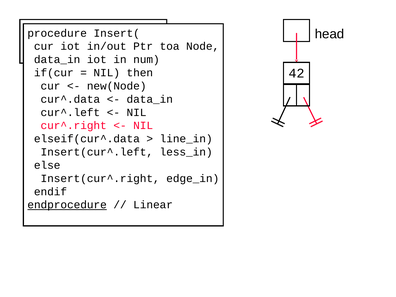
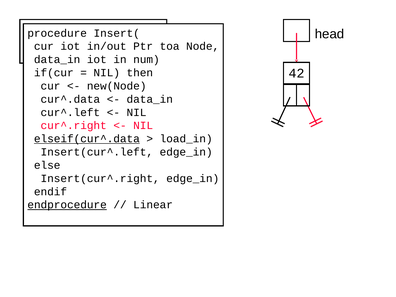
elseif(cur^.data underline: none -> present (87, 139)
line_in: line_in -> load_in (186, 139)
Insert(cur^.left less_in: less_in -> edge_in (186, 152)
